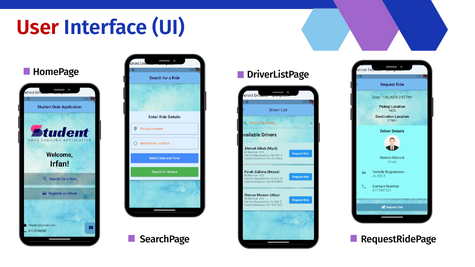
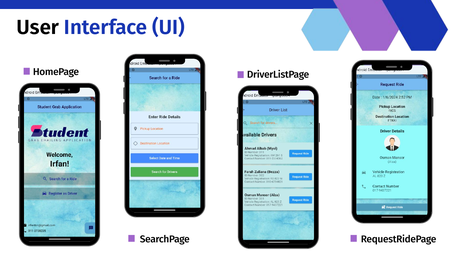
User colour: red -> black (38, 27)
